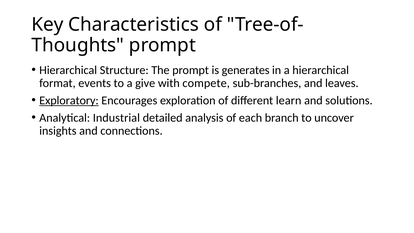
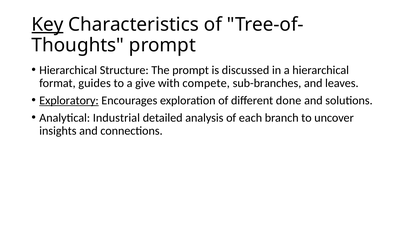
Key underline: none -> present (47, 25)
generates: generates -> discussed (246, 70)
events: events -> guides (95, 83)
learn: learn -> done (289, 100)
